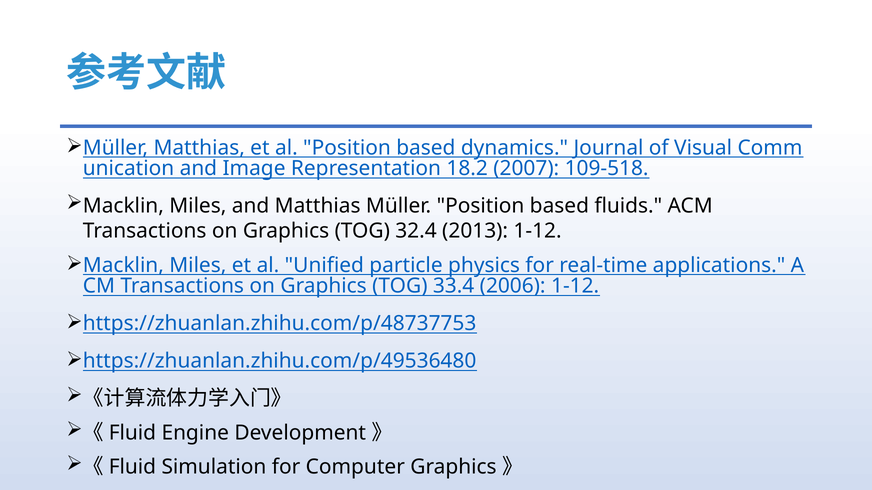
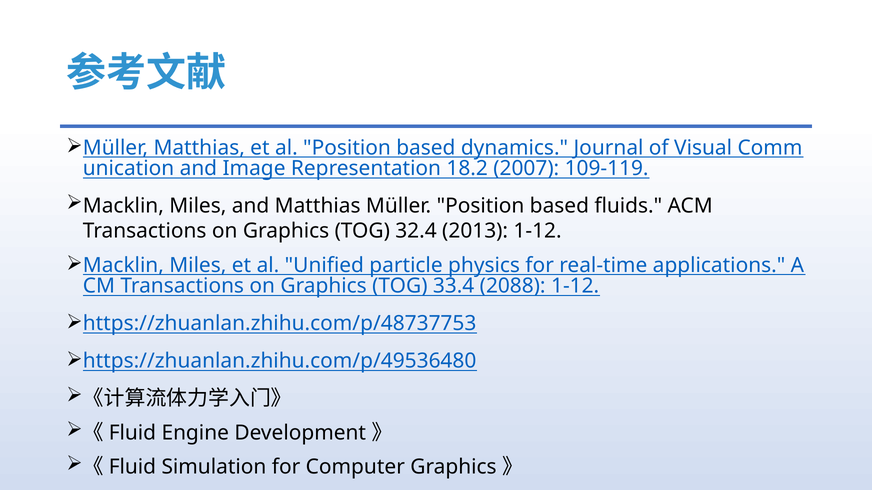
109-518: 109-518 -> 109-119 (607, 169)
2006: 2006 -> 2088 (513, 286)
